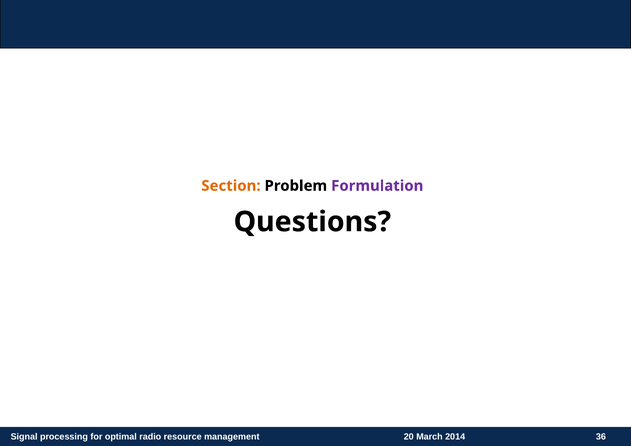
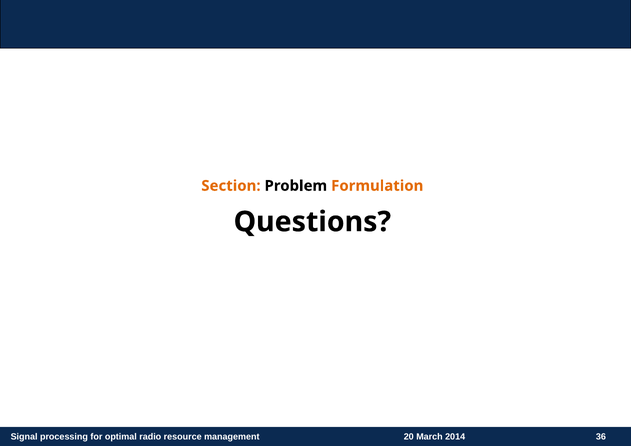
Formulation colour: purple -> orange (377, 186)
